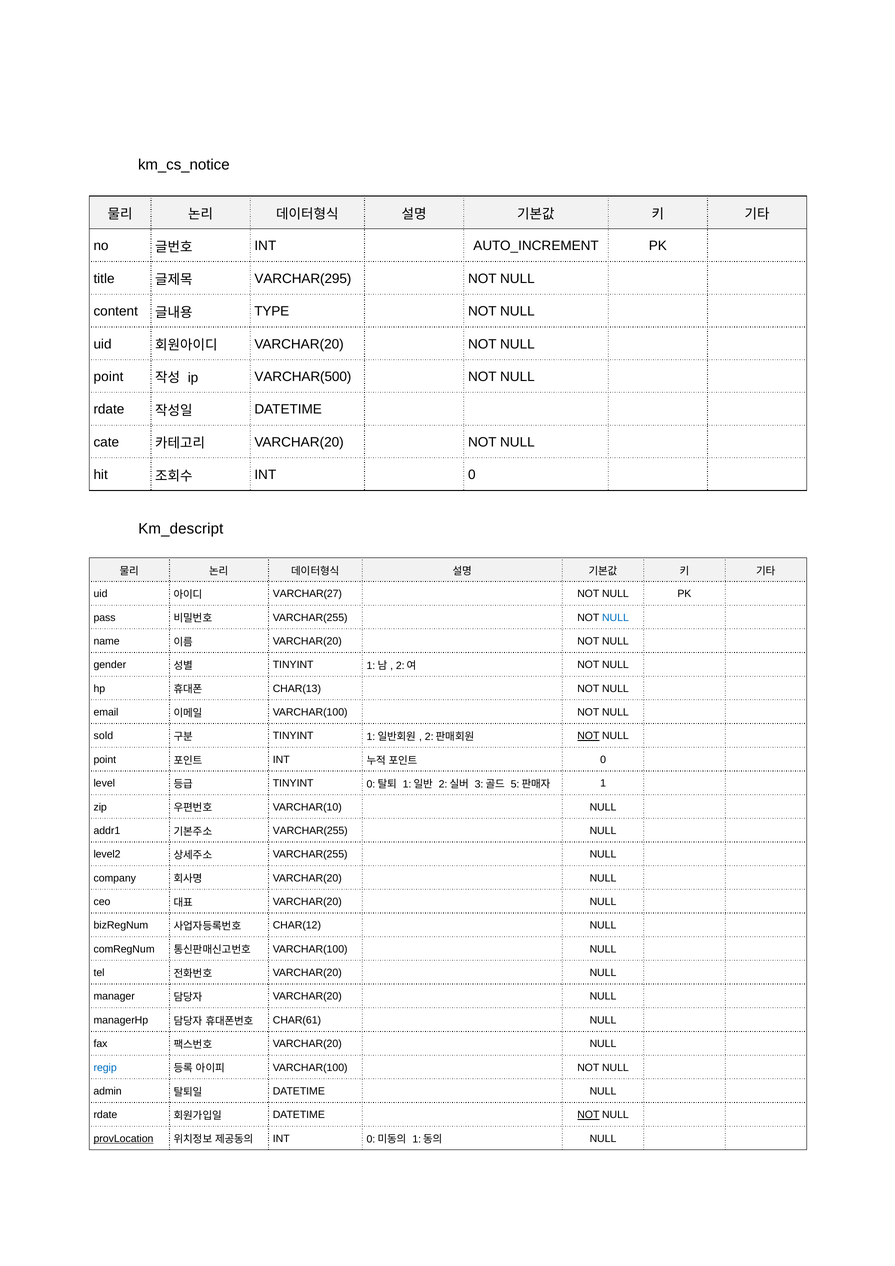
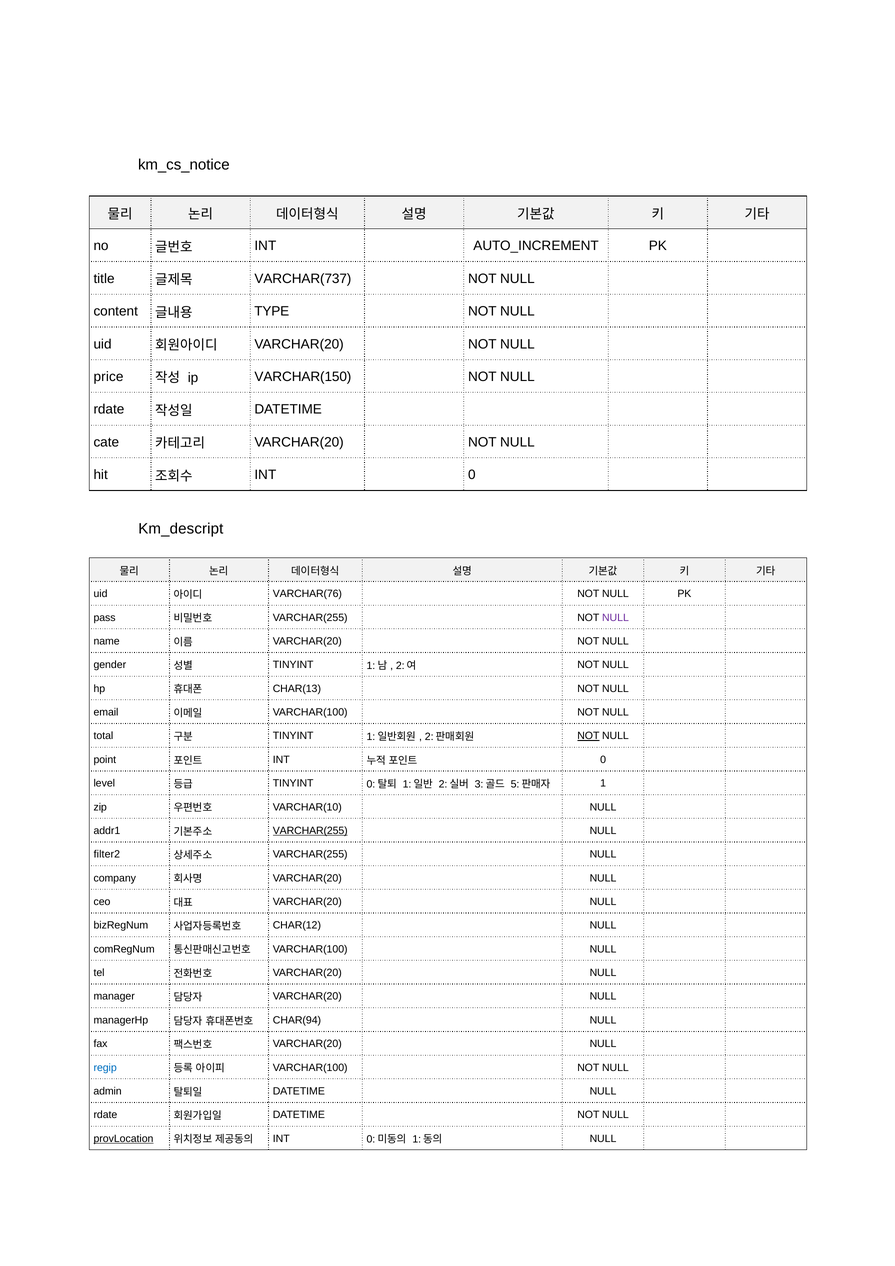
VARCHAR(295: VARCHAR(295 -> VARCHAR(737 (303, 278)
point: point -> price (109, 377)
VARCHAR(500: VARCHAR(500 -> VARCHAR(150 (303, 377)
VARCHAR(27: VARCHAR(27 -> VARCHAR(76 (307, 593)
NULL colour: blue -> purple (615, 617)
sold: sold -> total (103, 735)
VARCHAR(255 underline: none -> present (310, 830)
level2: level2 -> filter2 (107, 854)
CHAR(61: CHAR(61 -> CHAR(94 (297, 1019)
NOT underline: present -> none (588, 1114)
